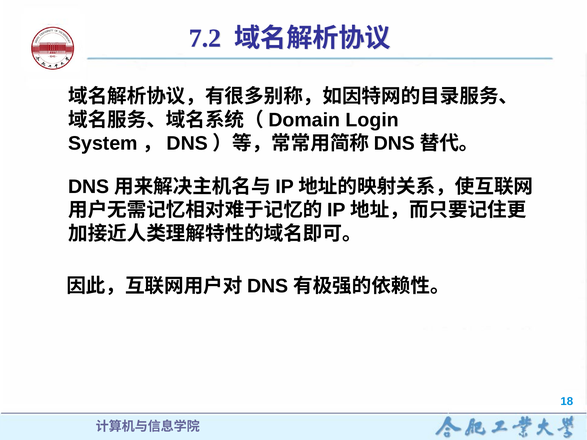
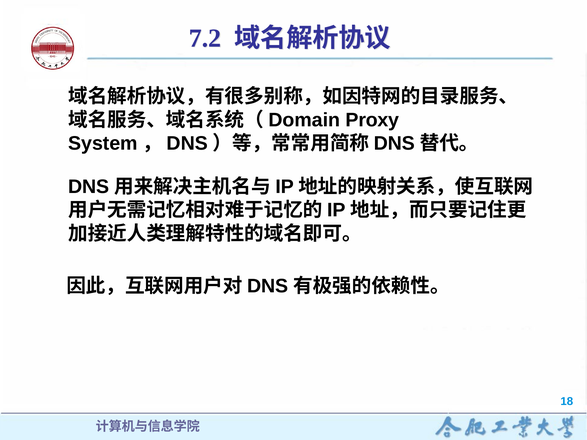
Login: Login -> Proxy (372, 120)
